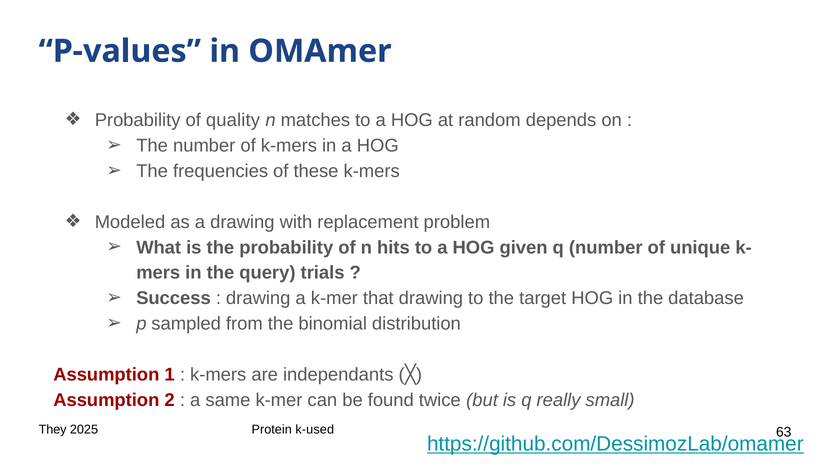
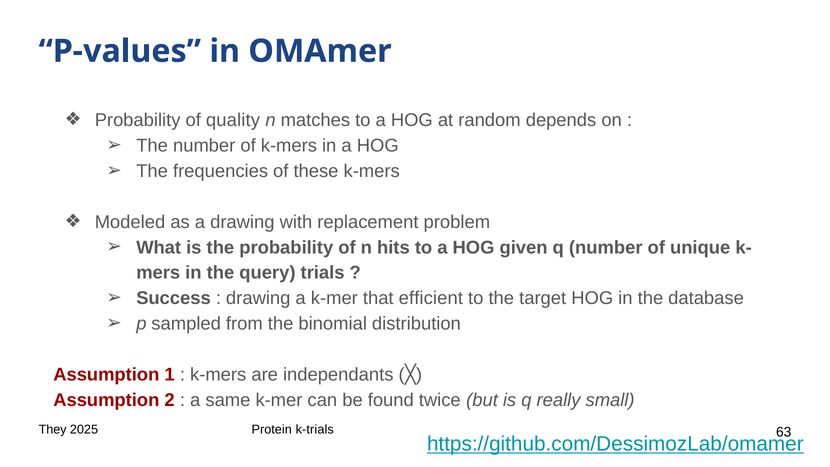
that drawing: drawing -> efficient (431, 298)
k-used: k-used -> k-trials (315, 429)
